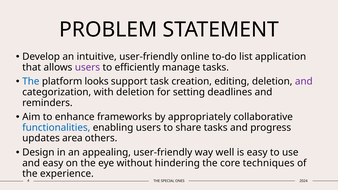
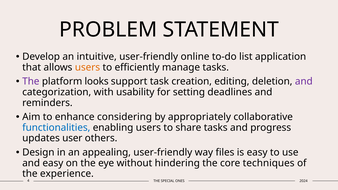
users colour: purple -> orange (87, 67)
The colour: blue -> purple (31, 82)
with deletion: deletion -> usability (135, 92)
frameworks: frameworks -> considering (125, 117)
area: area -> user (72, 138)
well: well -> files (225, 152)
